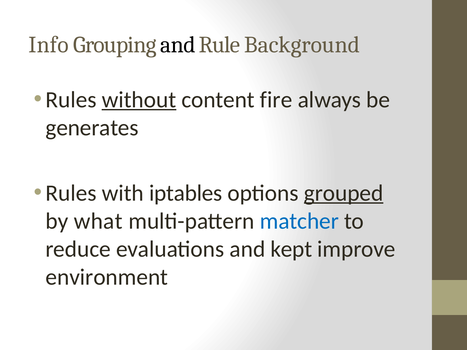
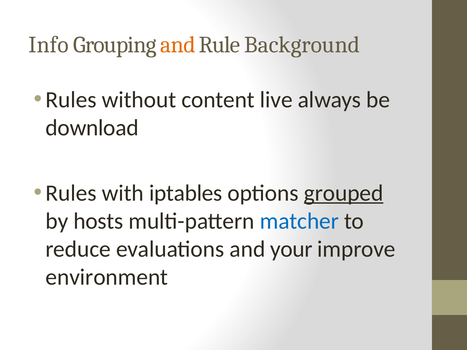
and colour: black -> orange (178, 45)
without underline: present -> none (139, 100)
fire: fire -> live (276, 100)
generates: generates -> download (92, 128)
what: what -> hosts (98, 221)
kept: kept -> your (291, 249)
